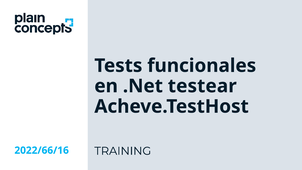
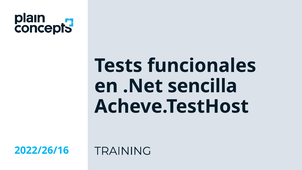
testear: testear -> sencilla (202, 86)
2022/66/16: 2022/66/16 -> 2022/26/16 (42, 150)
